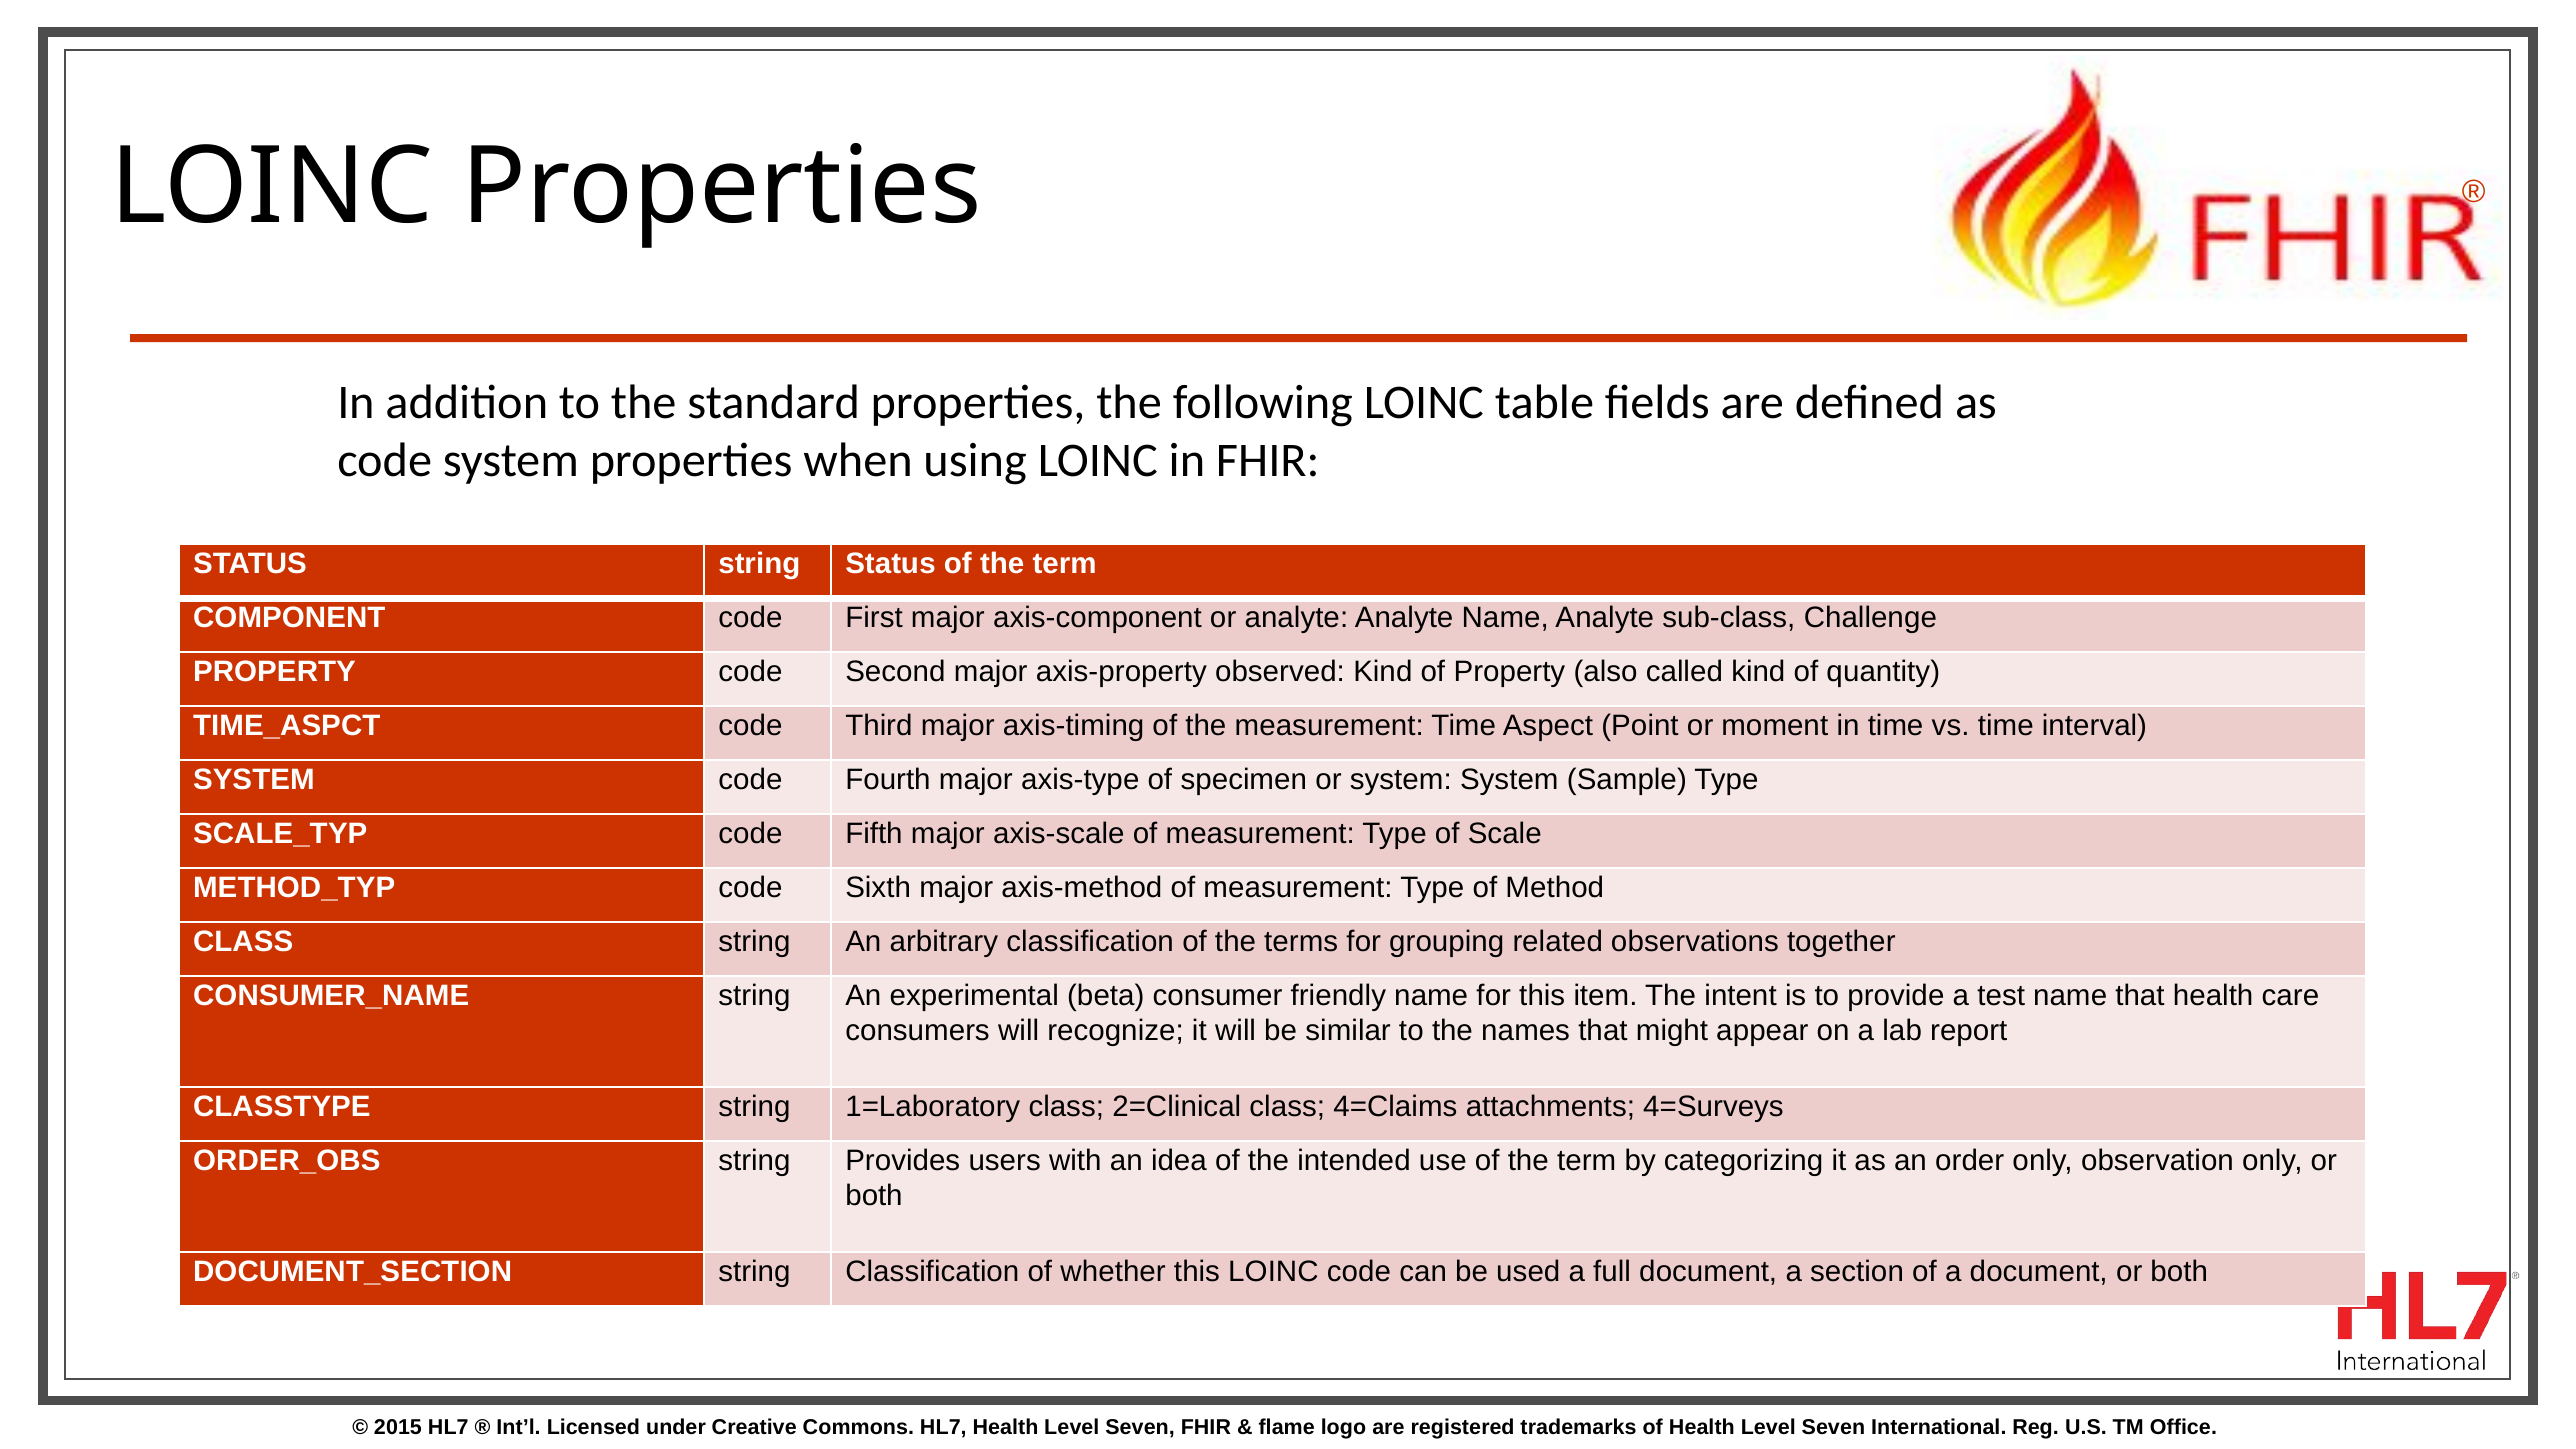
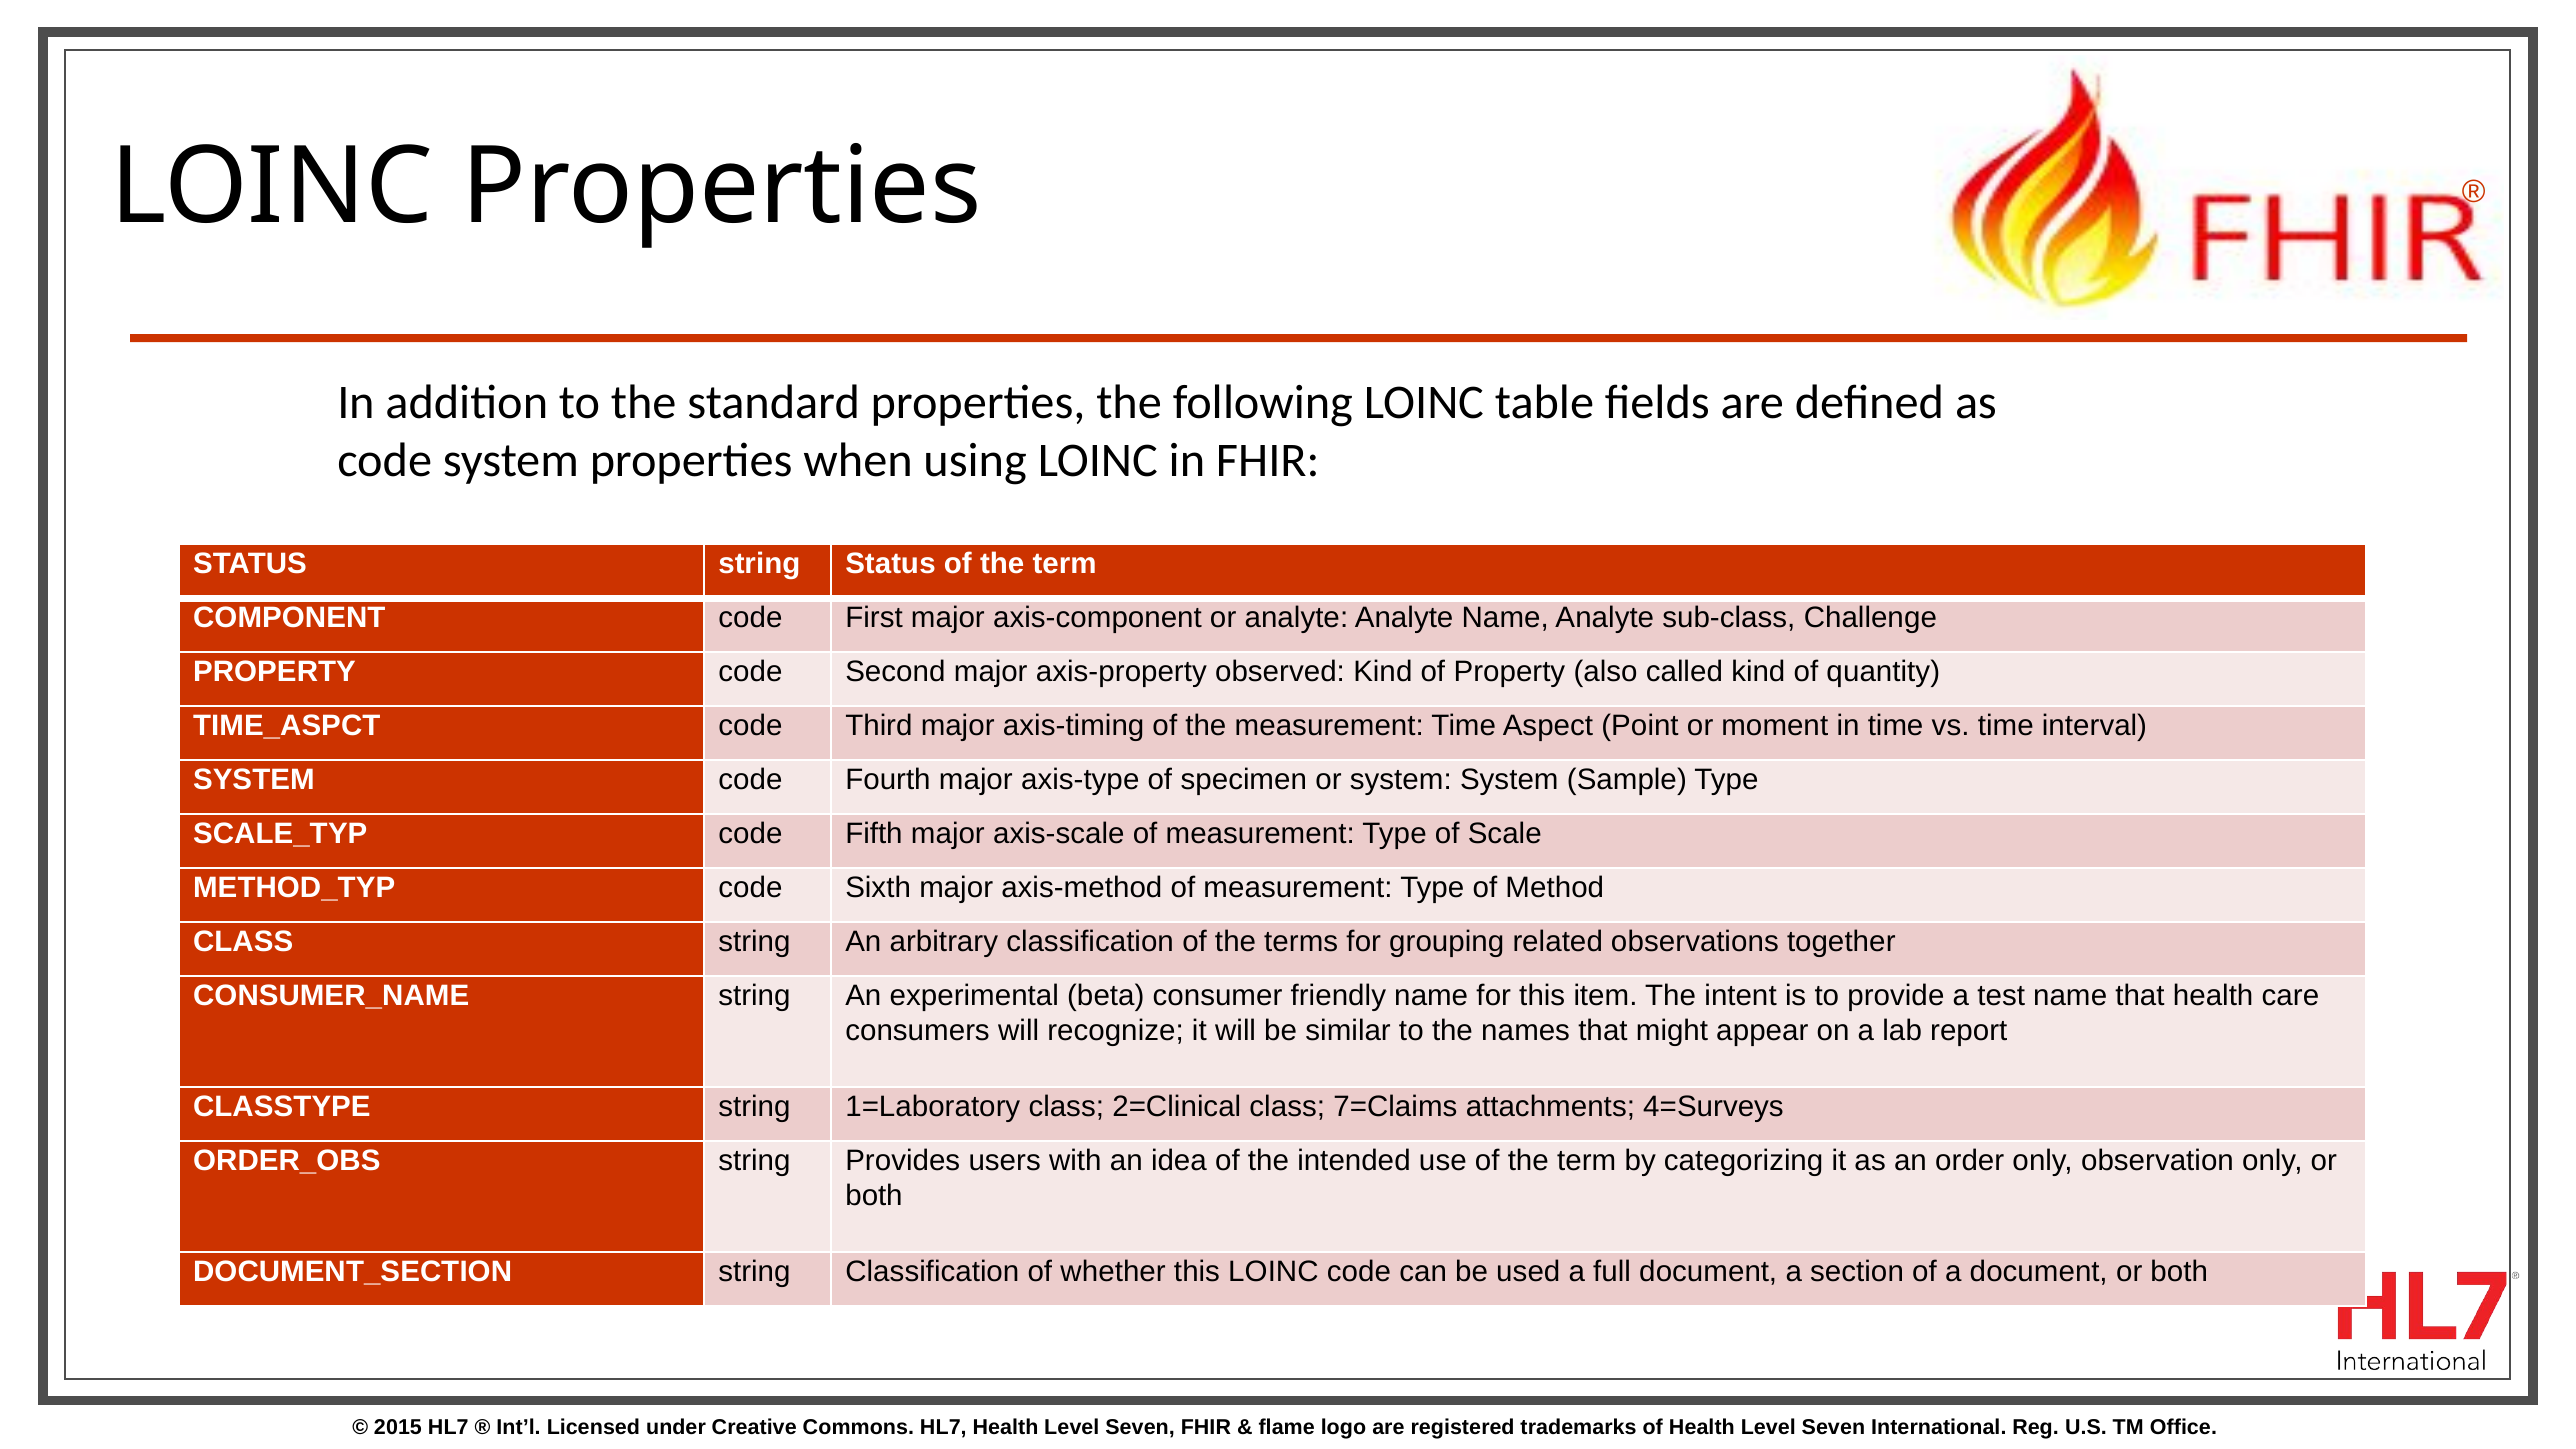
4=Claims: 4=Claims -> 7=Claims (1395, 1106)
